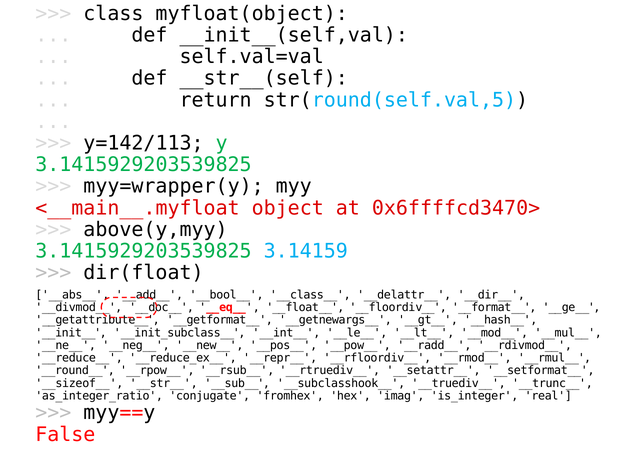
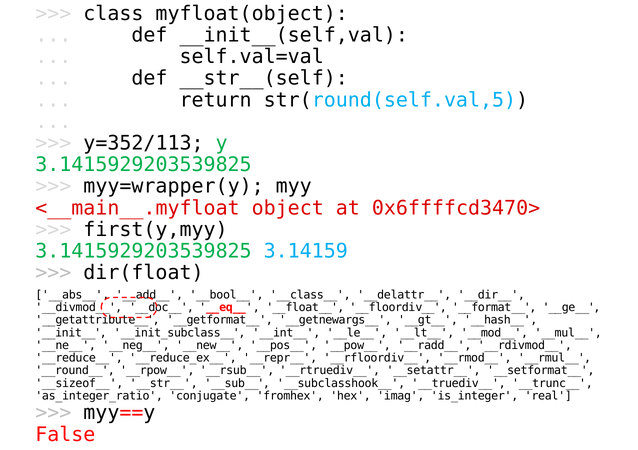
y=142/113: y=142/113 -> y=352/113 (143, 143)
above(y,myy: above(y,myy -> first(y,myy (155, 229)
